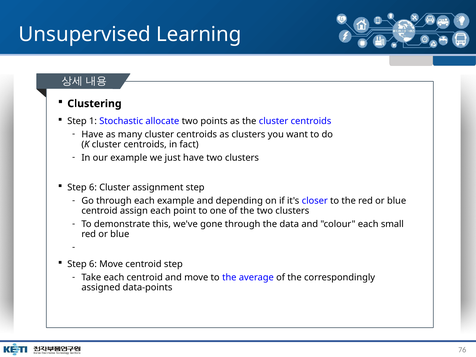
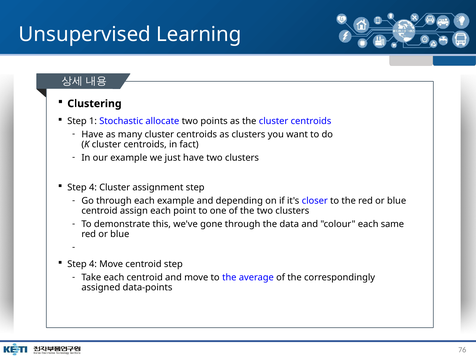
6: 6 -> 4 (93, 188)
small: small -> same (392, 224)
6: 6 -> 4 (93, 264)
